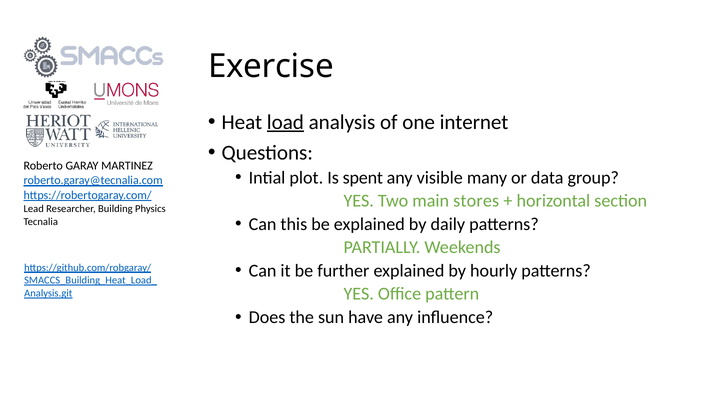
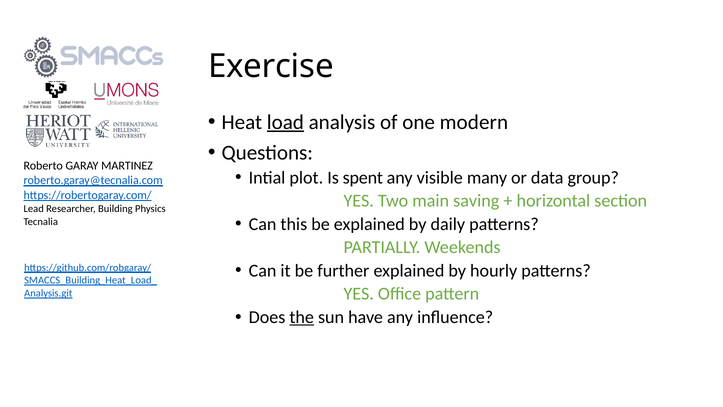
internet: internet -> modern (474, 122)
stores: stores -> saving (476, 201)
the underline: none -> present (302, 317)
